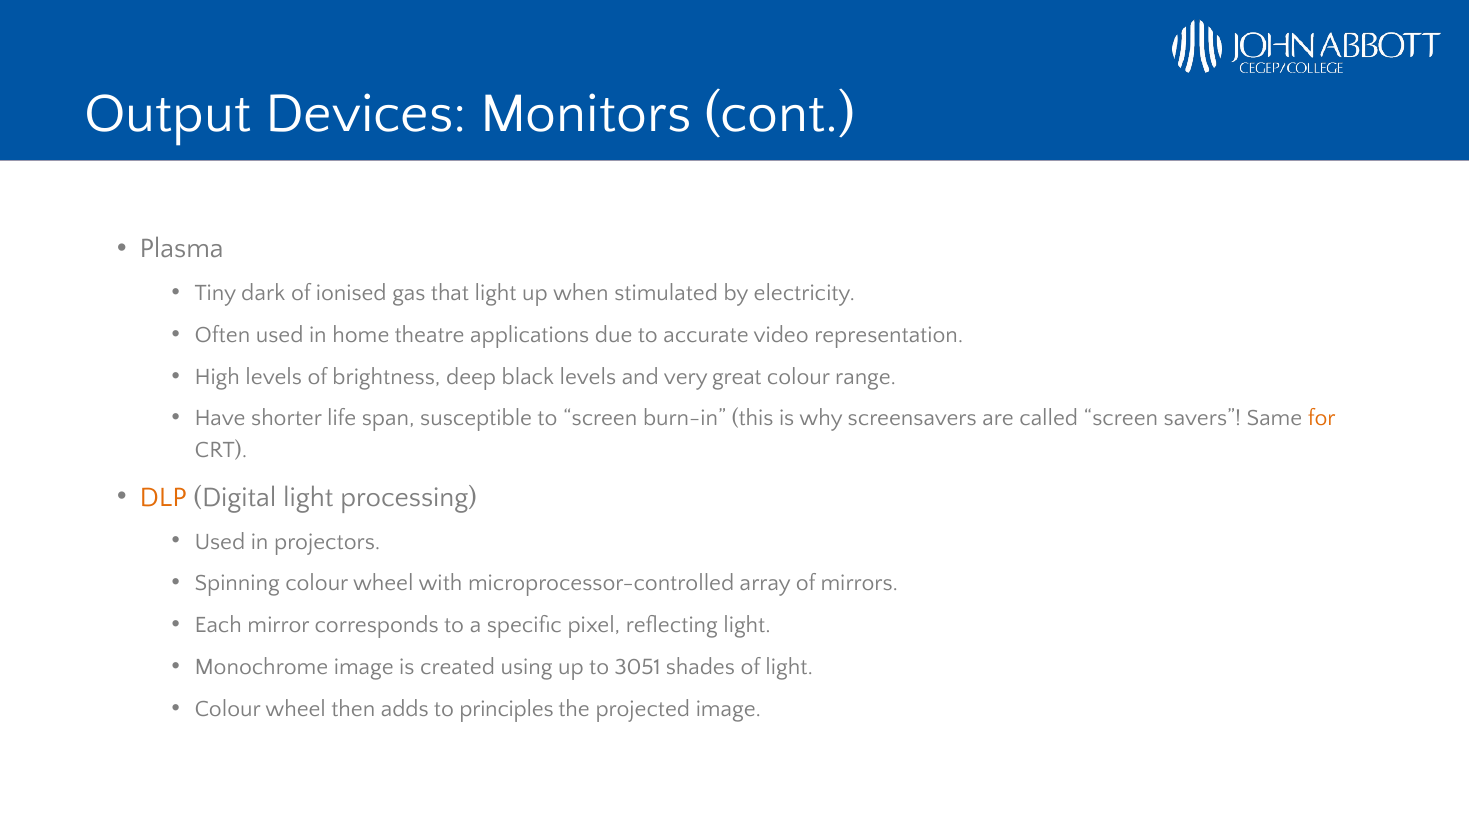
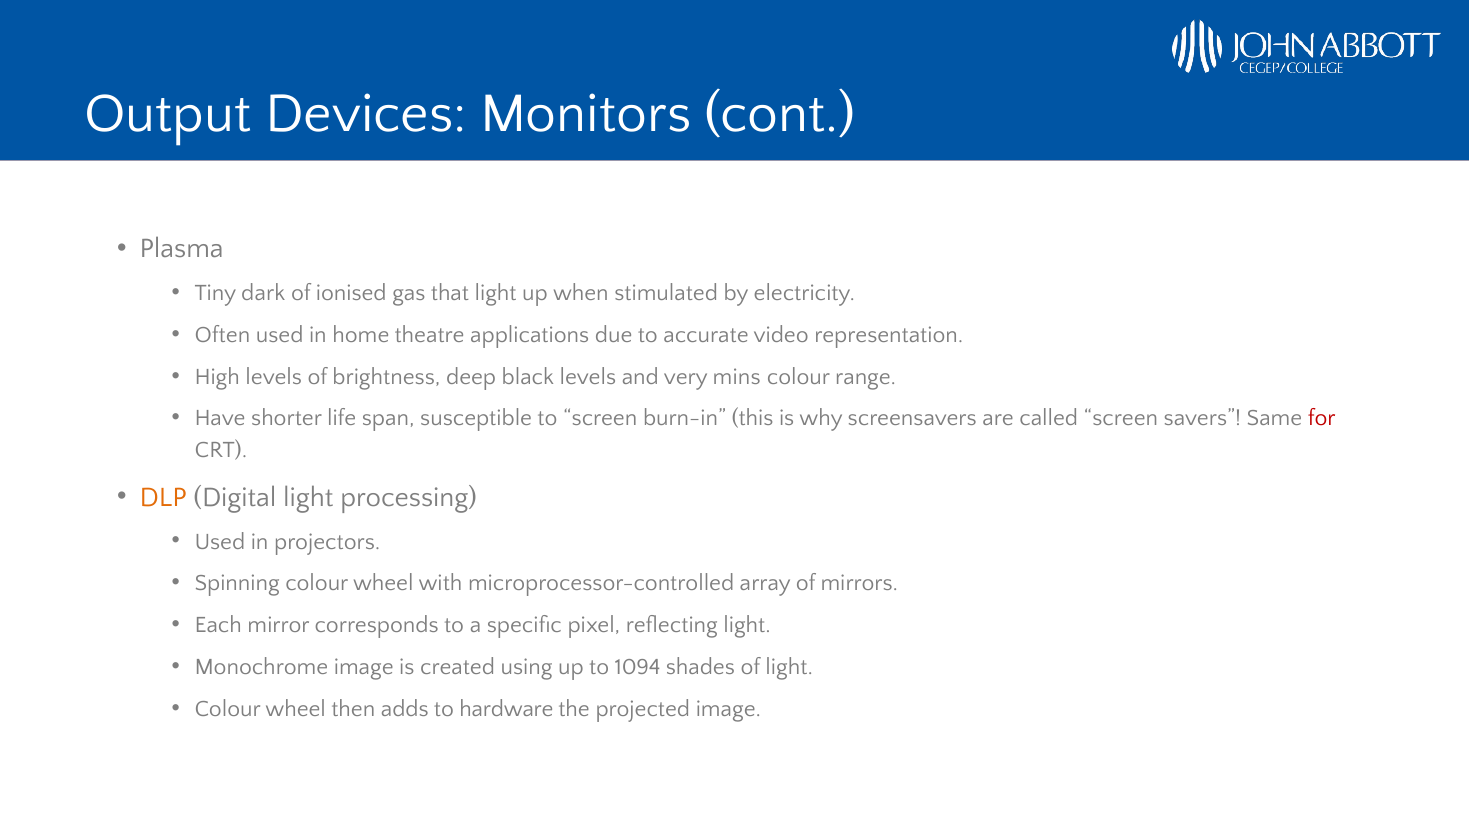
great: great -> mins (737, 377)
for colour: orange -> red (1322, 419)
3051: 3051 -> 1094 (638, 667)
principles: principles -> hardware (506, 709)
